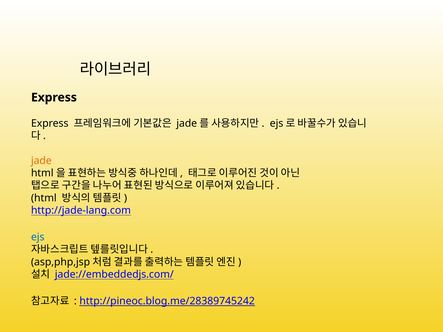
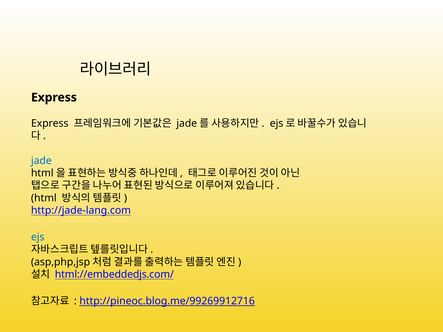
jade colour: orange -> blue (41, 161)
jade://embeddedjs.com/: jade://embeddedjs.com/ -> html://embeddedjs.com/ (114, 275)
http://pineoc.blog.me/28389745242: http://pineoc.blog.me/28389745242 -> http://pineoc.blog.me/99269912716 (167, 301)
